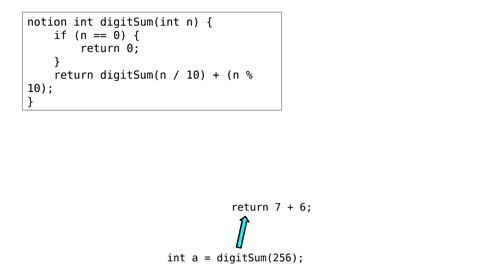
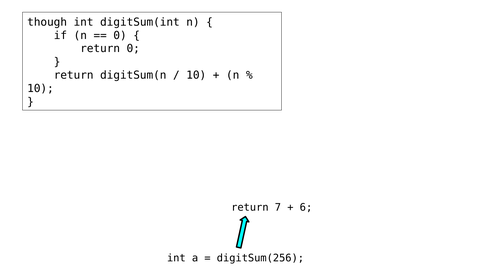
notion: notion -> though (47, 22)
